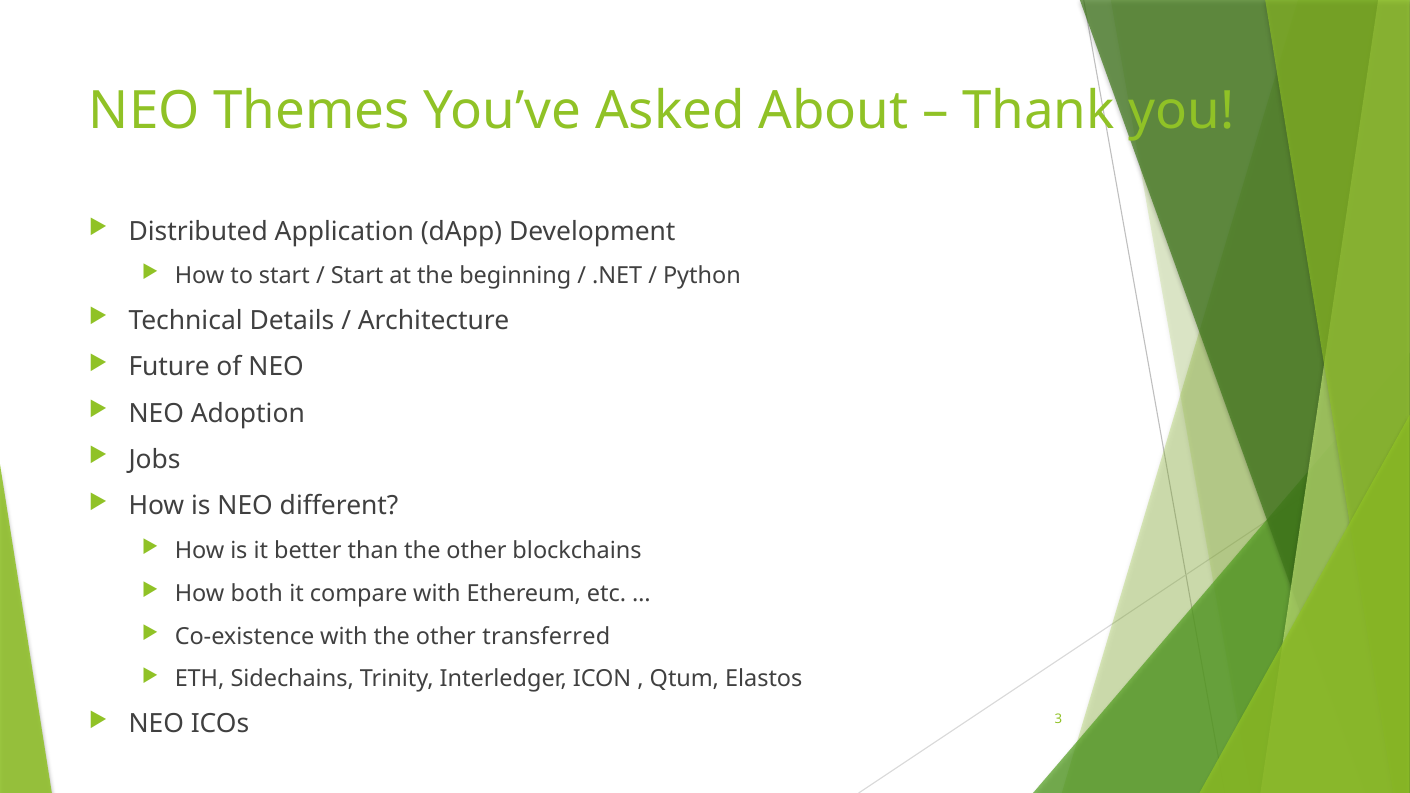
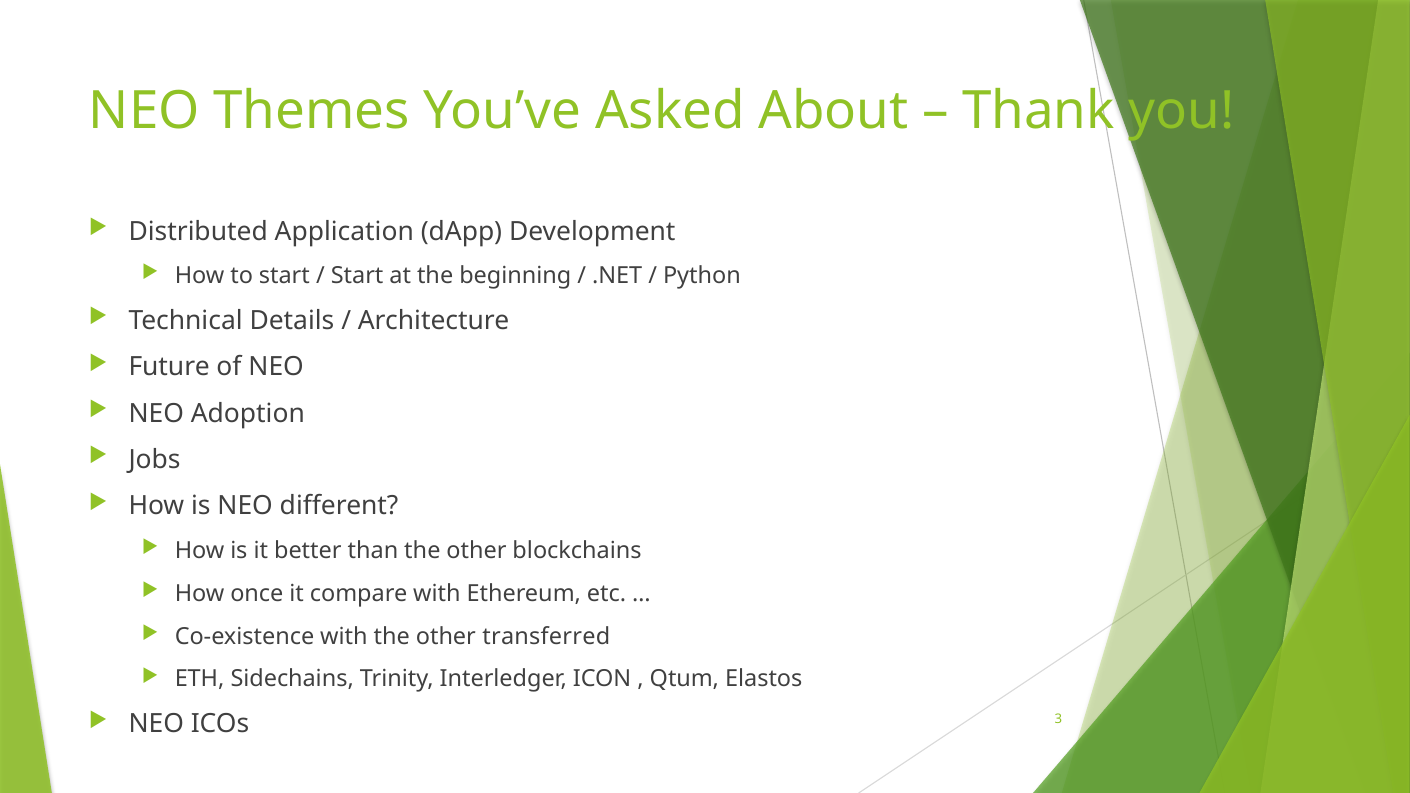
both: both -> once (257, 594)
